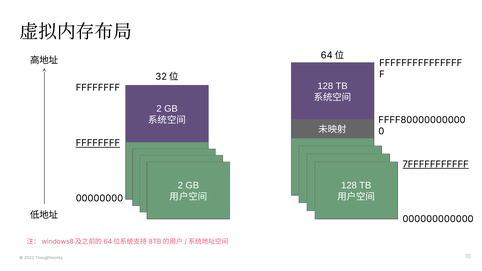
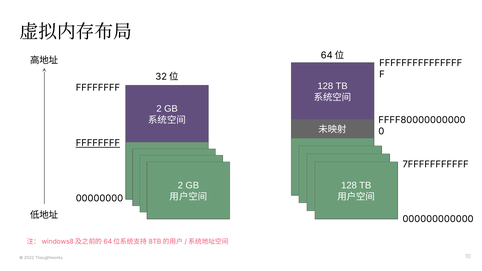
7FFFFFFFFFFF underline: present -> none (436, 164)
